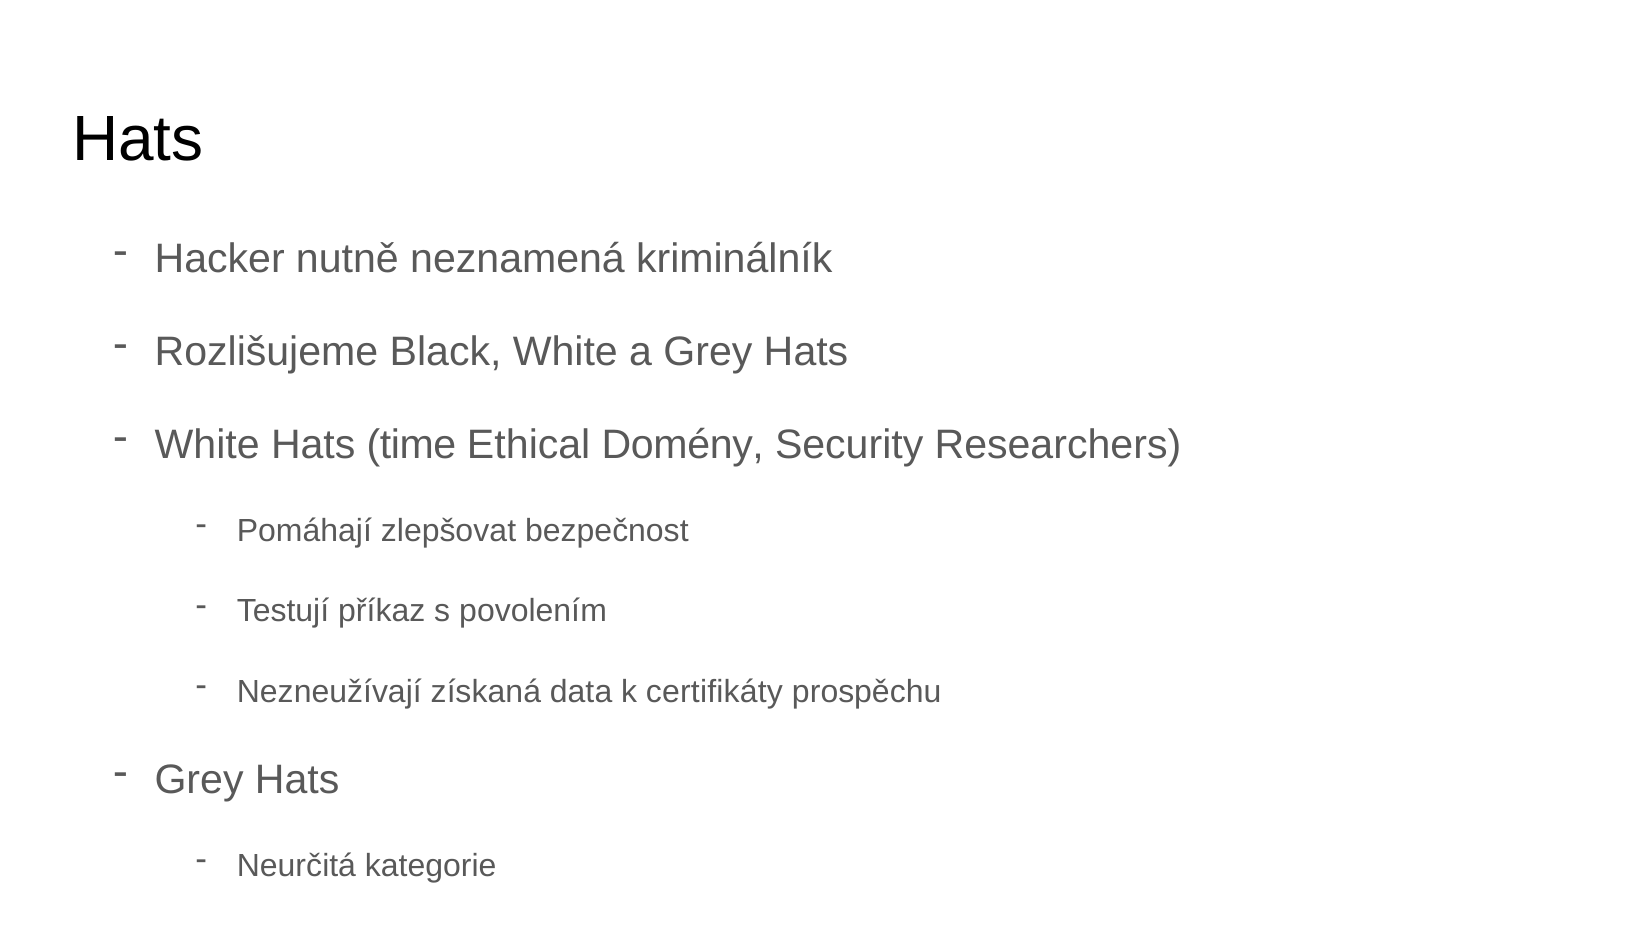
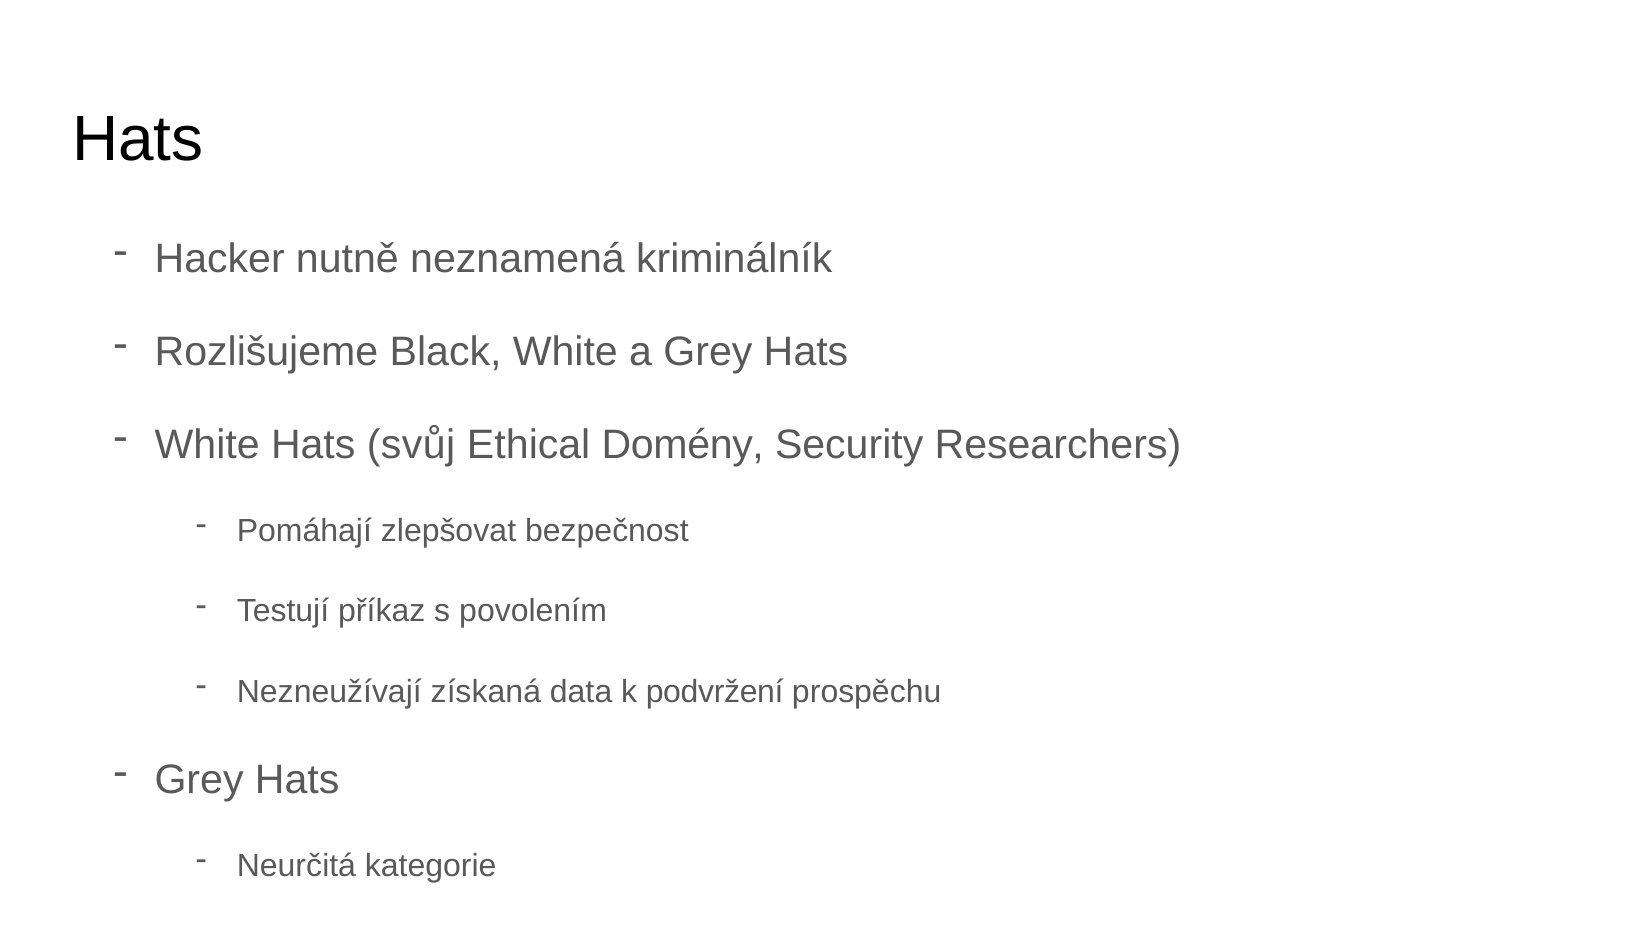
time: time -> svůj (411, 445)
certifikáty: certifikáty -> podvržení (715, 692)
